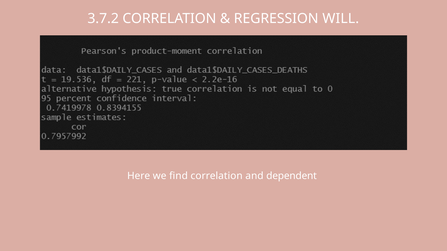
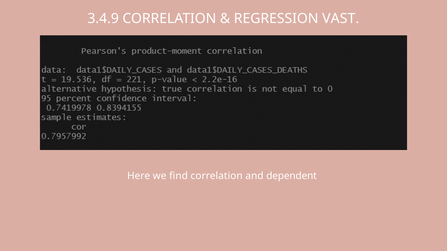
3.7.2: 3.7.2 -> 3.4.9 (103, 18)
WILL: WILL -> VAST (341, 18)
